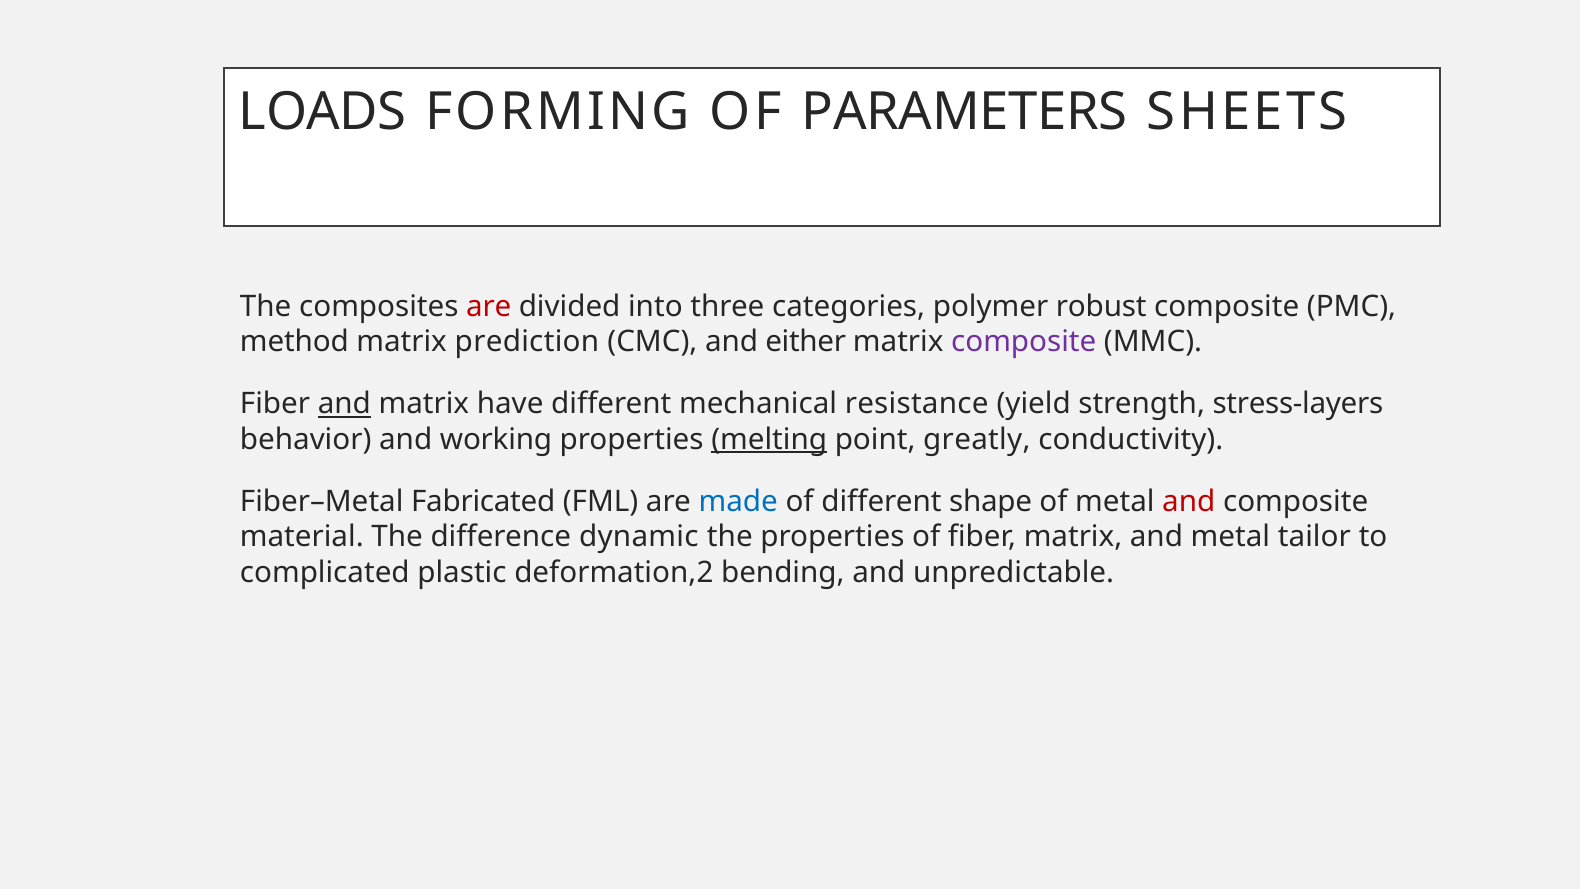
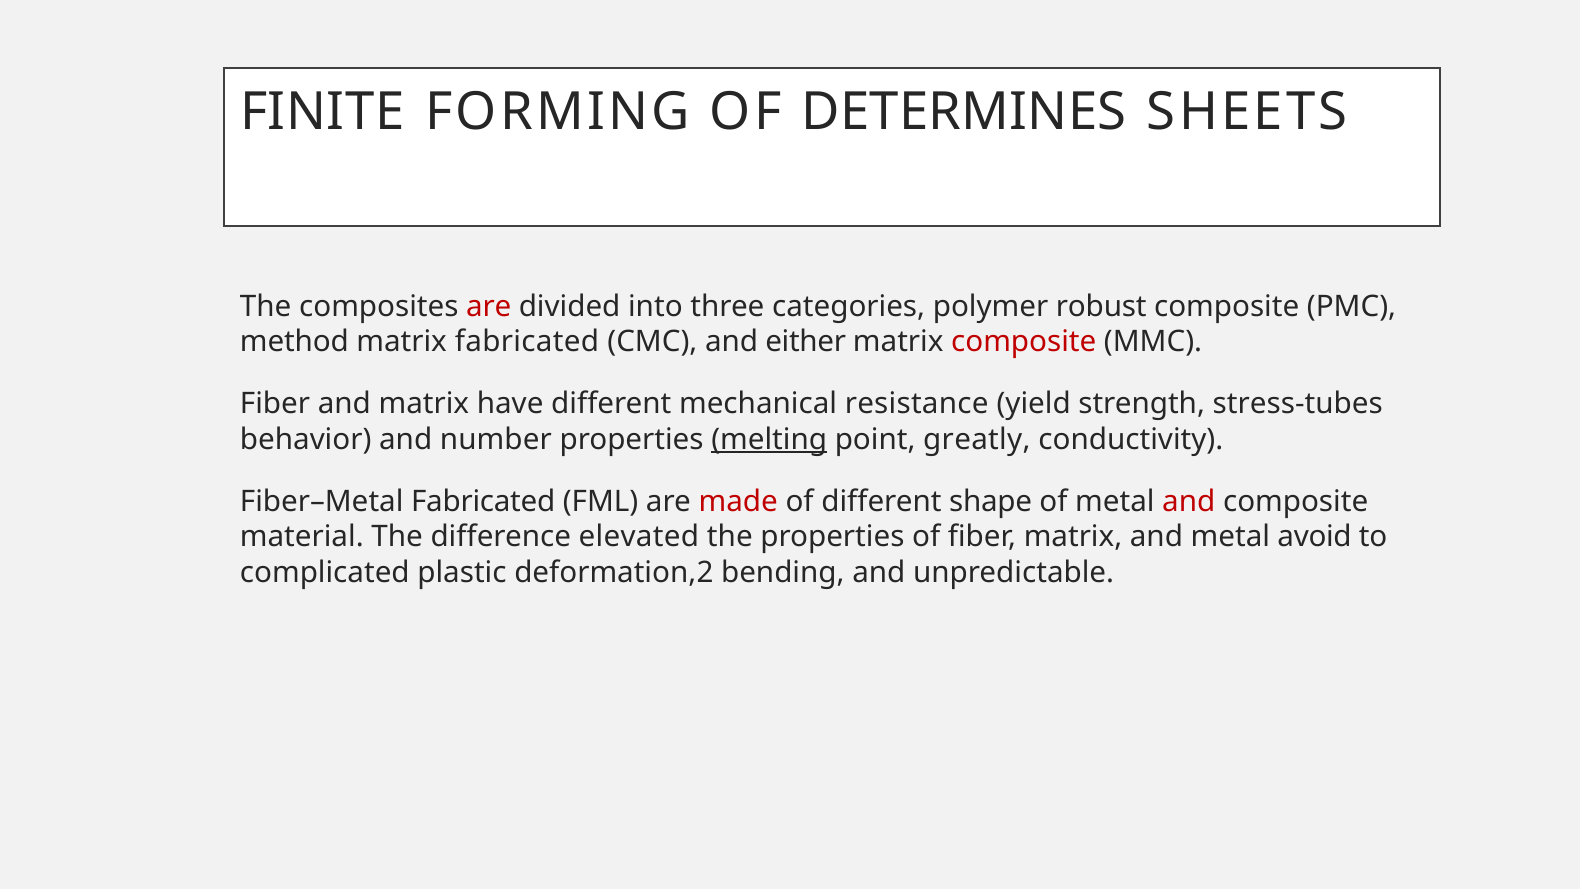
LOADS: LOADS -> FINITE (322, 112)
PARAMETERS: PARAMETERS -> DETERMINES (964, 112)
matrix prediction: prediction -> fabricated (527, 342)
composite colour: purple -> red (1024, 342)
and underline: present -> none (344, 404)
stress-layers: stress-layers -> stress-tubes (1298, 404)
working: working -> number (496, 439)
made colour: blue -> red (738, 501)
dynamic: dynamic -> elevated (639, 537)
tailor: tailor -> avoid (1315, 537)
